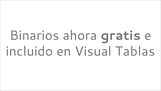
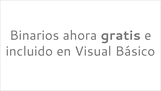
Tablas: Tablas -> Básico (135, 51)
